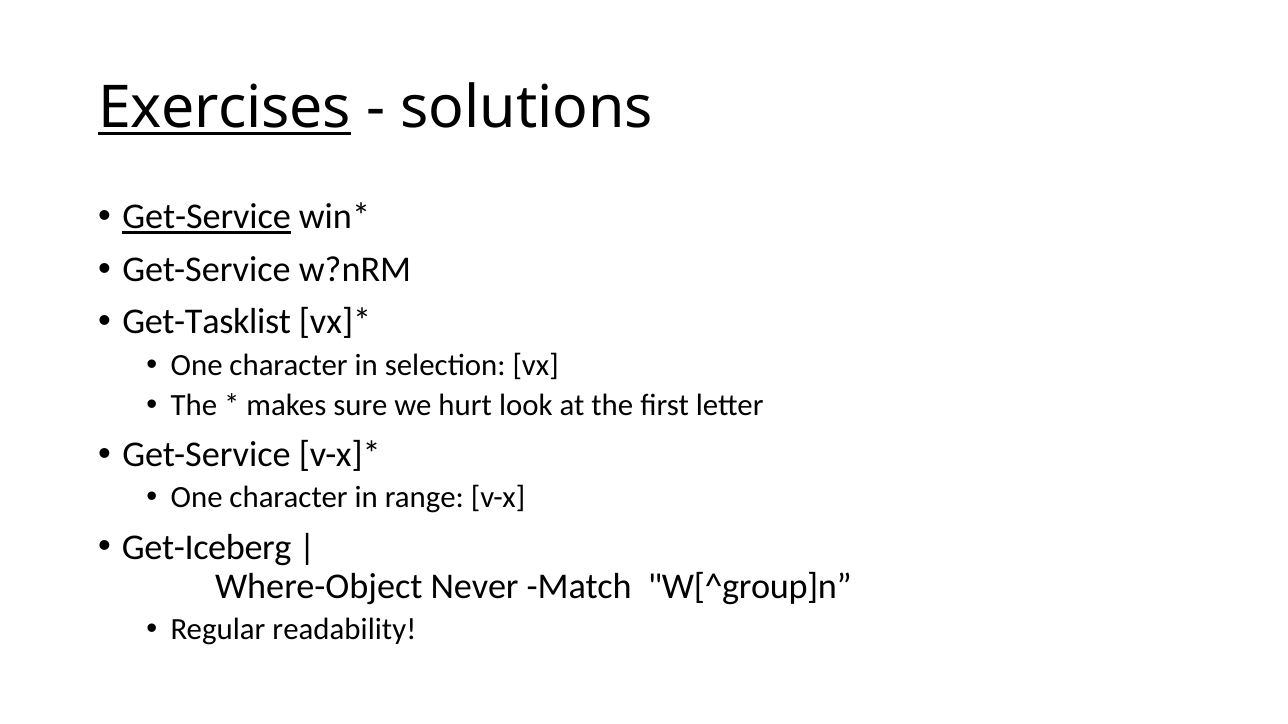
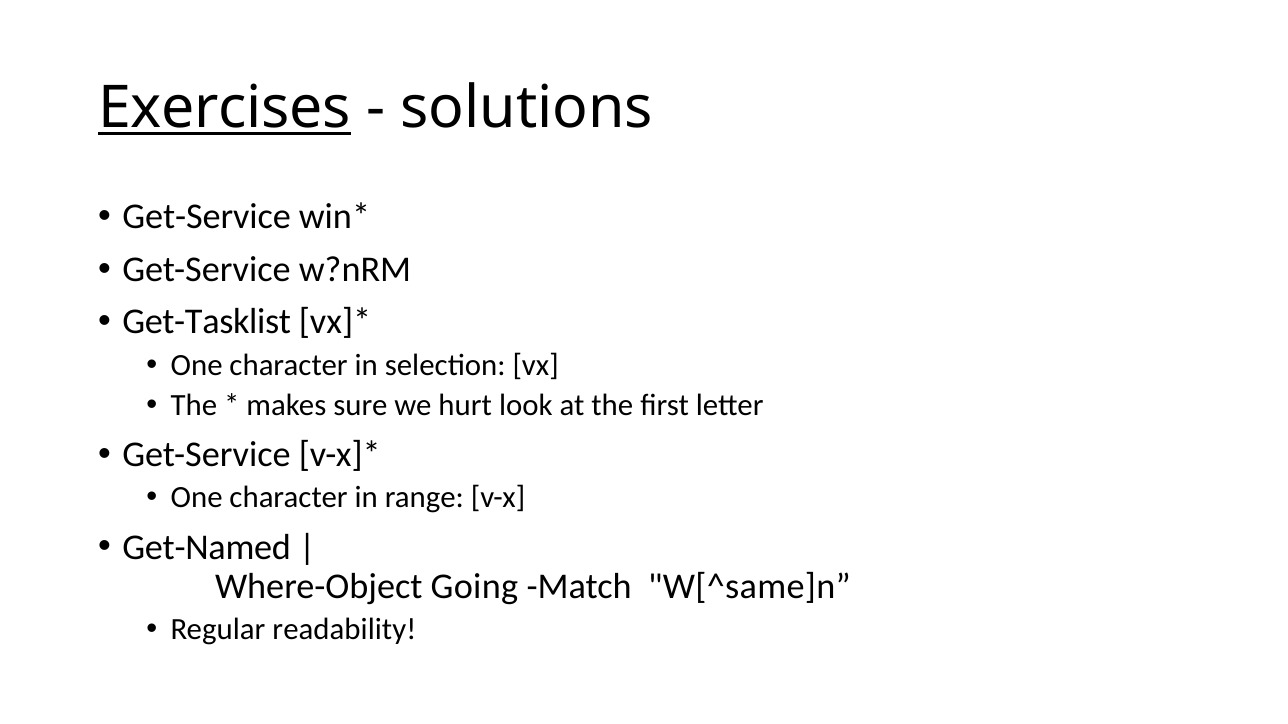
Get-Service underline: present -> none (207, 217)
Get-Iceberg: Get-Iceberg -> Get-Named (207, 547)
Never: Never -> Going (474, 587)
W[^group]n: W[^group]n -> W[^same]n (749, 587)
